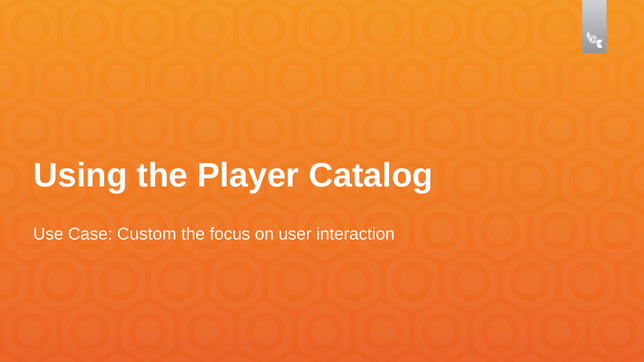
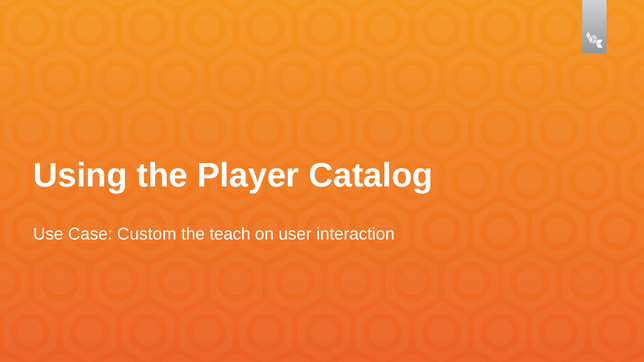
focus: focus -> teach (230, 234)
